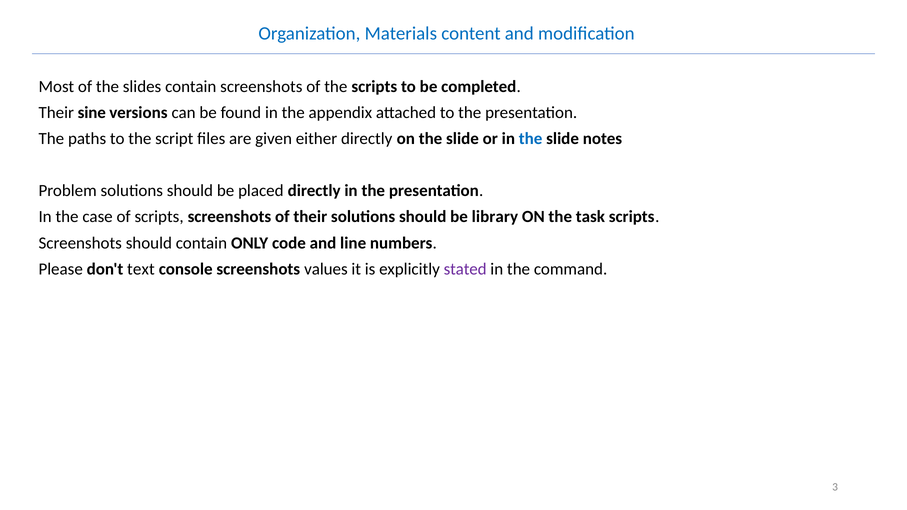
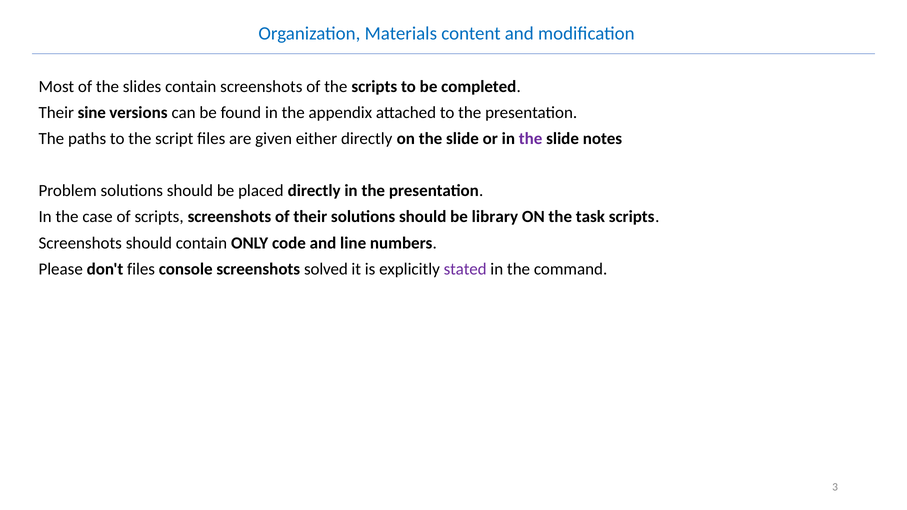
the colour: blue -> purple (531, 139)
don't text: text -> files (141, 269)
values: values -> solved (326, 269)
